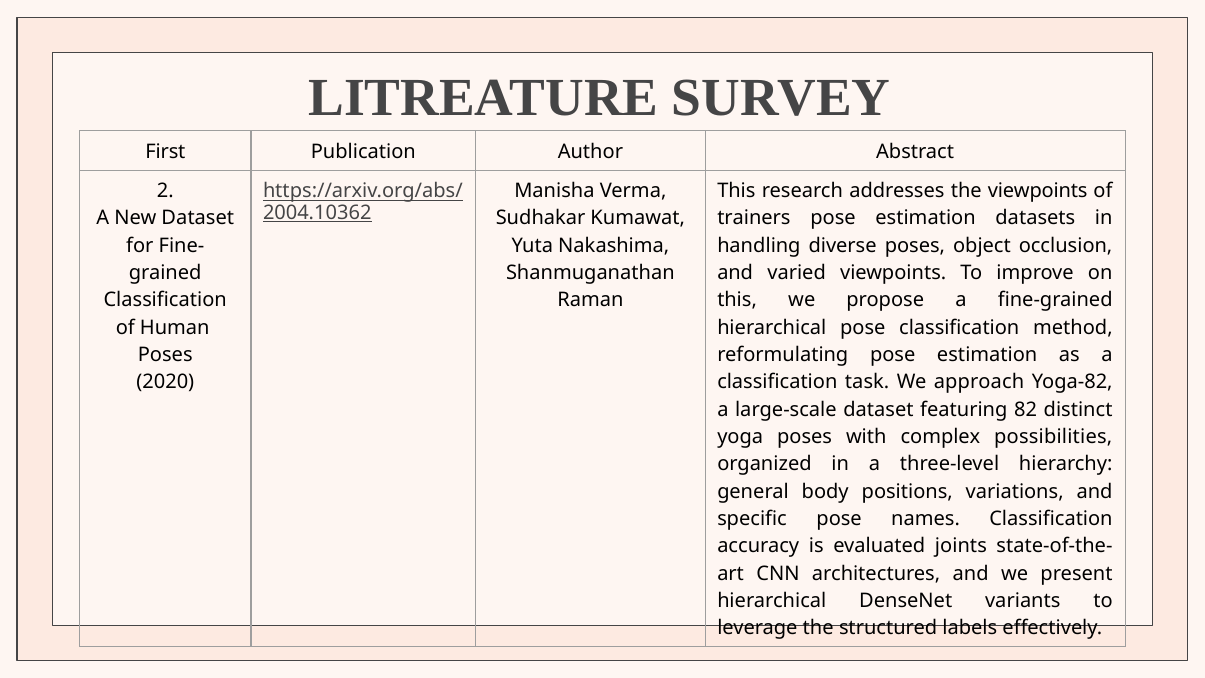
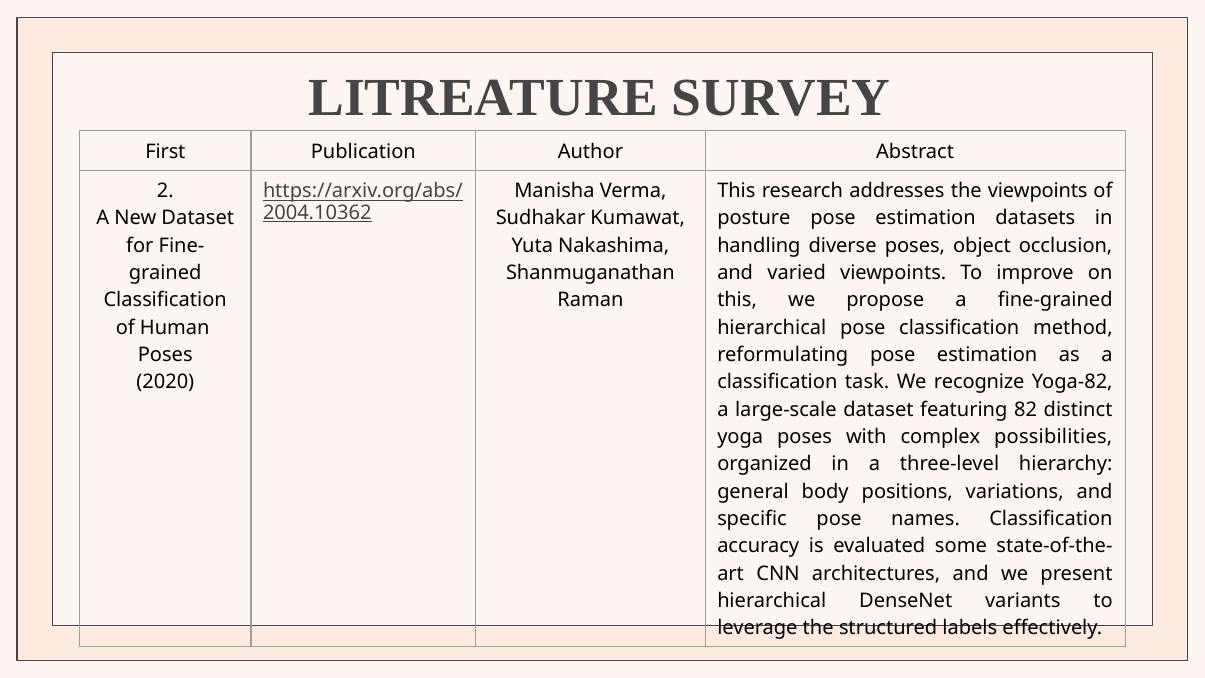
trainers: trainers -> posture (754, 218)
approach: approach -> recognize (979, 382)
joints: joints -> some (961, 546)
